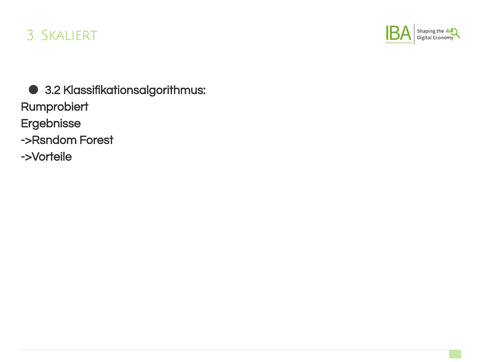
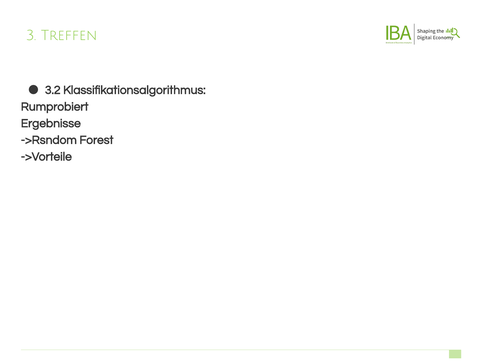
Skaliert: Skaliert -> Treffen (69, 36)
